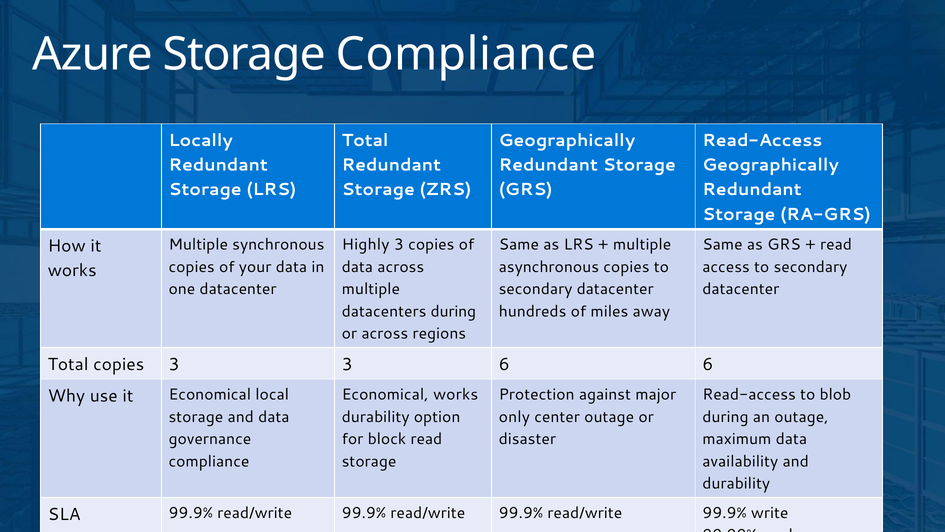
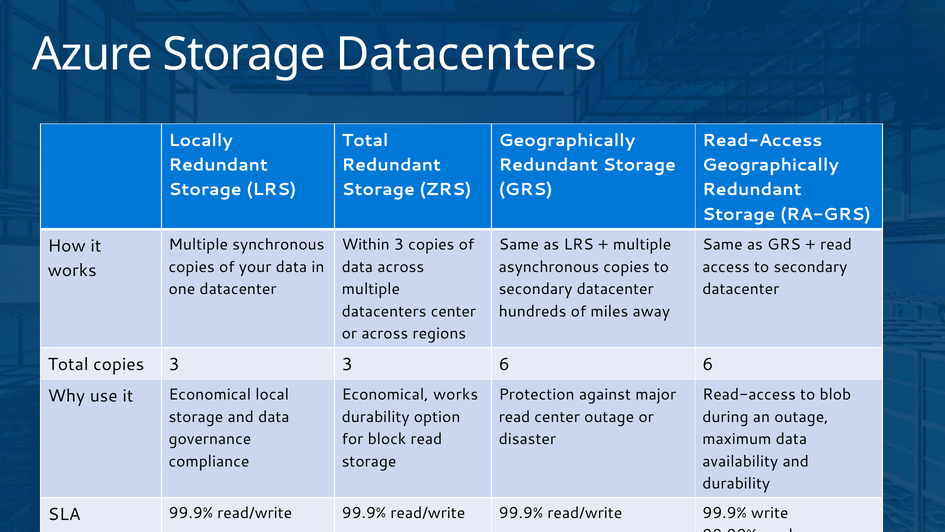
Storage Compliance: Compliance -> Datacenters (466, 54)
Highly: Highly -> Within (366, 245)
datacenters during: during -> center (453, 311)
only: only -> read (514, 417)
